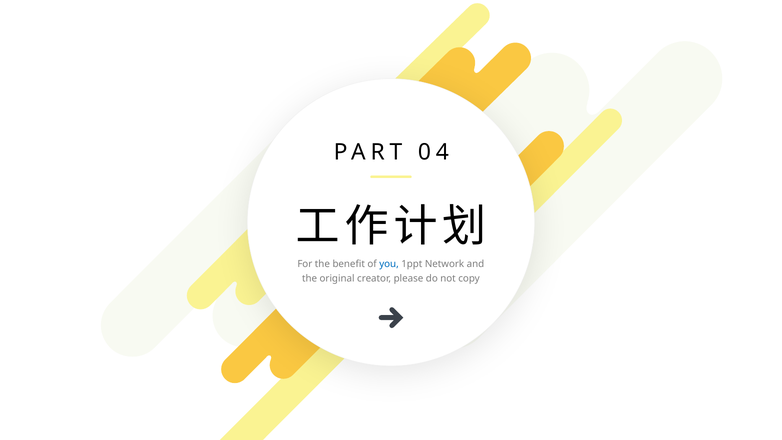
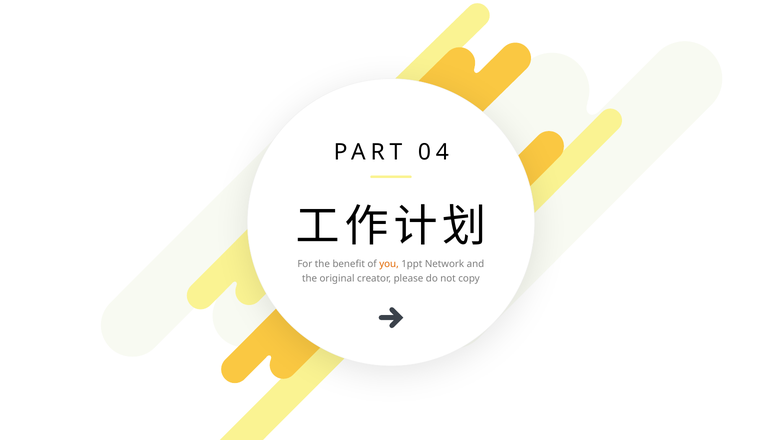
you colour: blue -> orange (389, 264)
